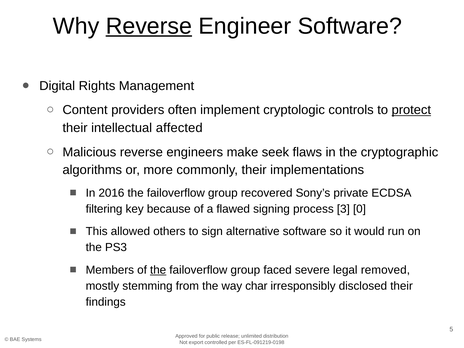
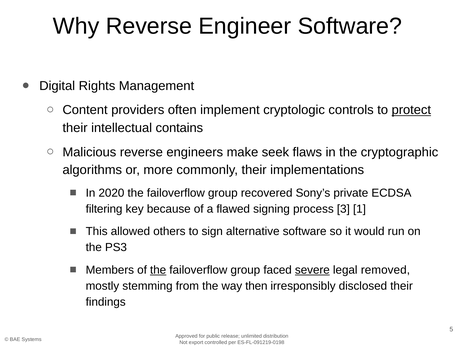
Reverse underline: present -> none (149, 26)
affected: affected -> contains (179, 128)
2016: 2016 -> 2020 (111, 193)
0: 0 -> 1 (359, 209)
severe underline: none -> present (312, 270)
char: char -> then (256, 286)
